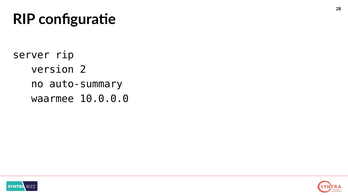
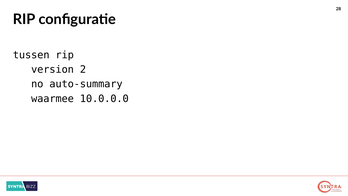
server: server -> tussen (31, 55)
